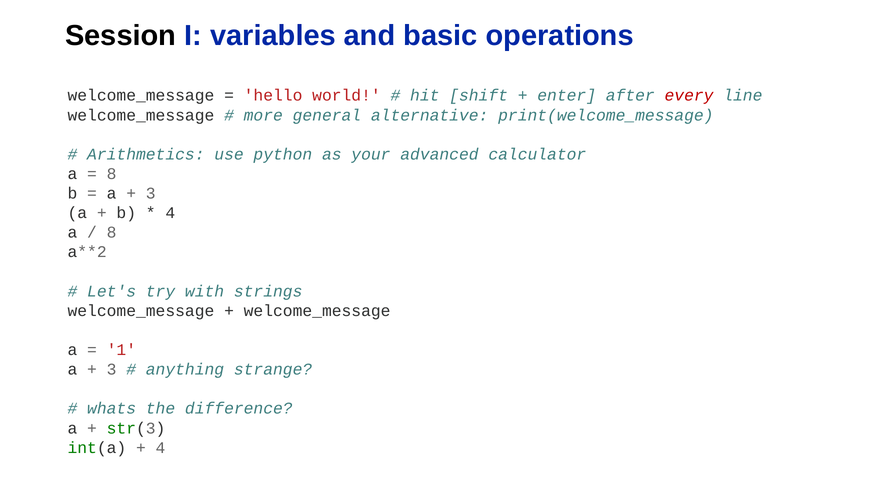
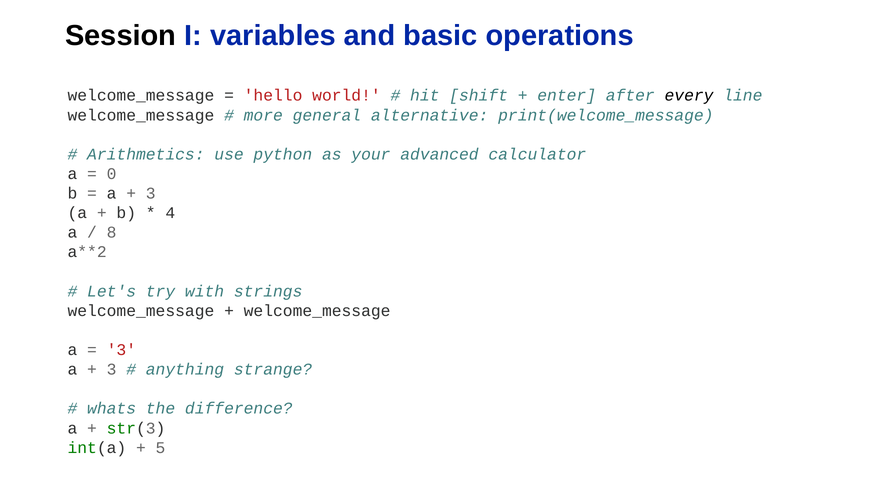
every colour: red -> black (689, 96)
8: 8 -> 0 (112, 174)
1: 1 -> 3 (121, 350)
4: 4 -> 5 (161, 448)
